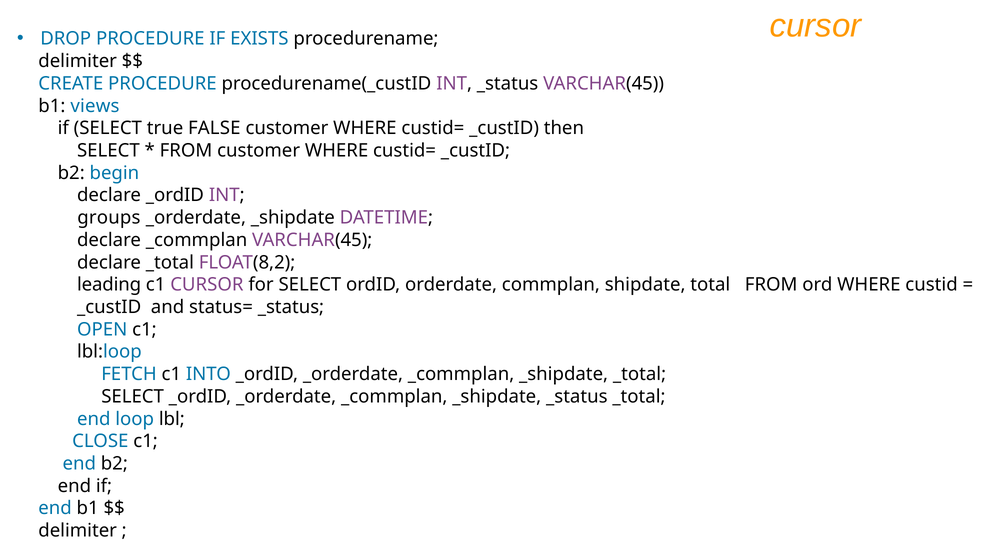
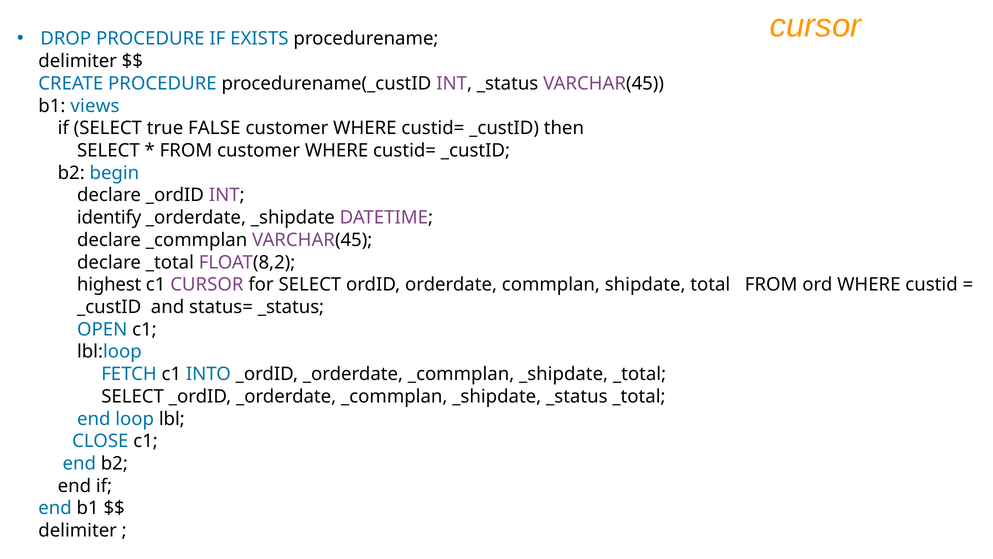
groups: groups -> identify (109, 217)
leading: leading -> highest (109, 285)
